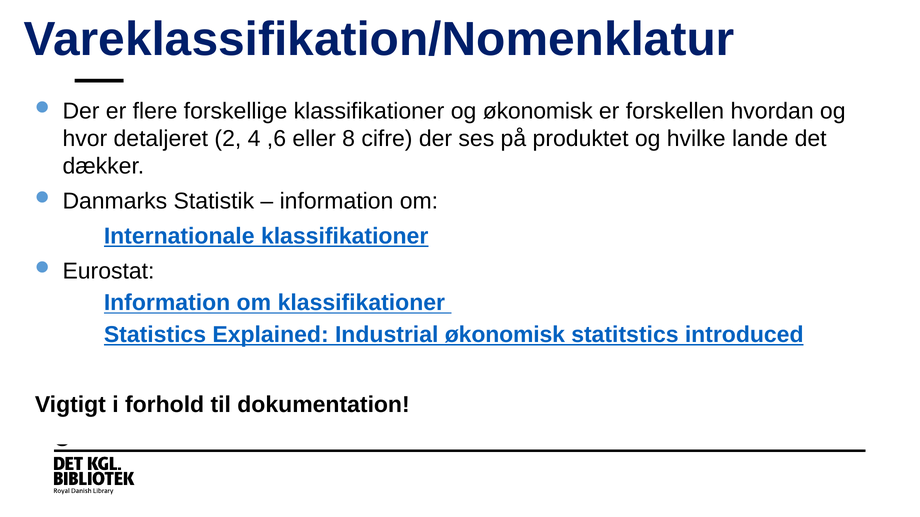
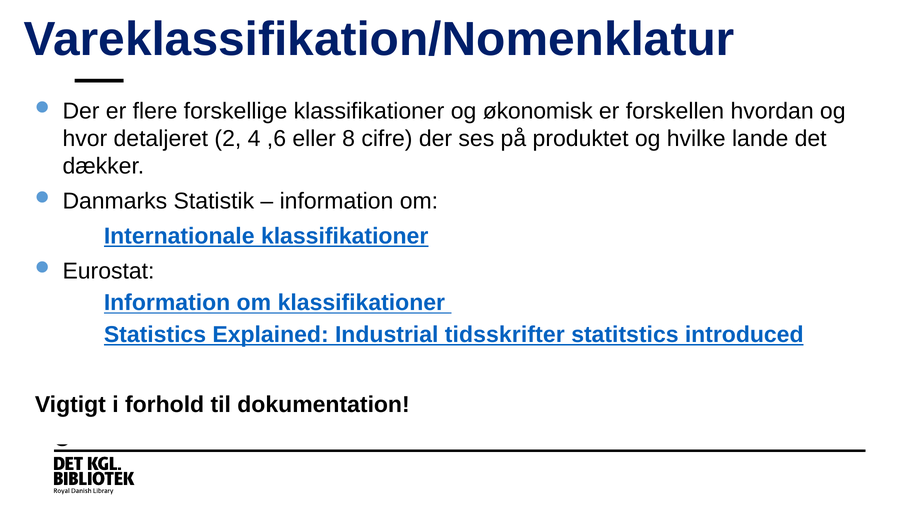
Industrial økonomisk: økonomisk -> tidsskrifter (505, 335)
